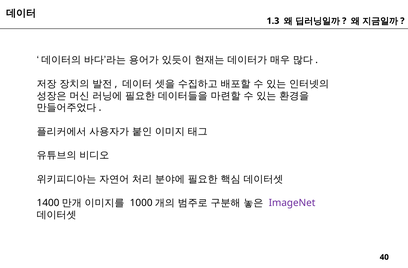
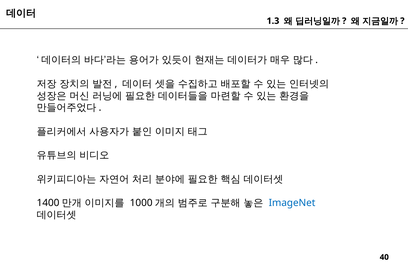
ImageNet colour: purple -> blue (292, 203)
